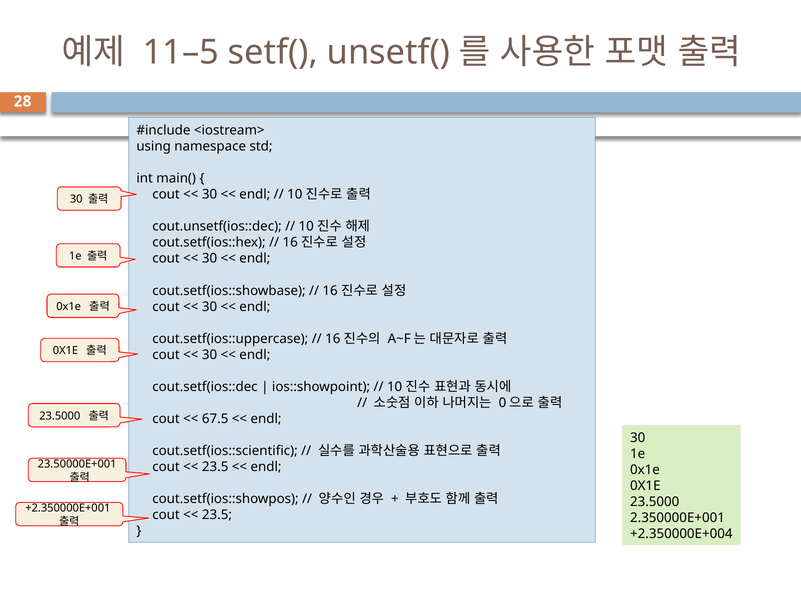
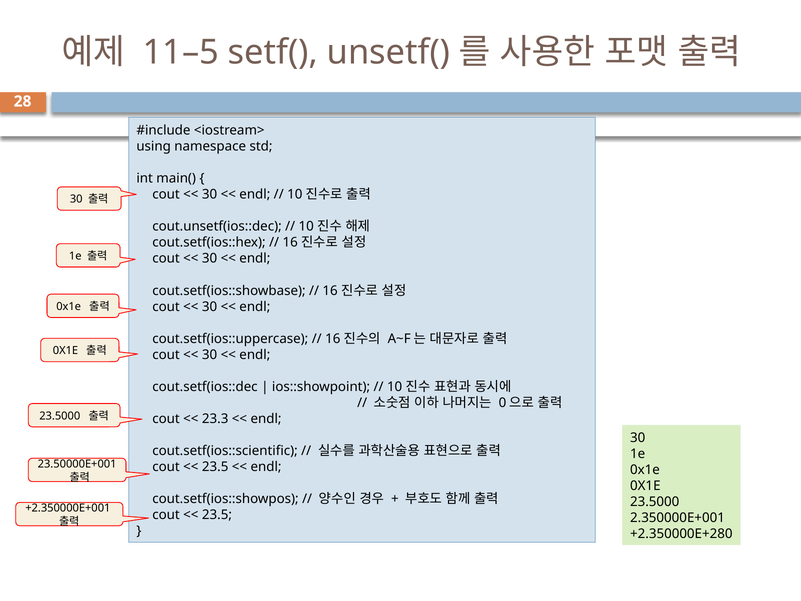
67.5: 67.5 -> 23.3 (215, 419)
+2.350000E+004: +2.350000E+004 -> +2.350000E+280 (681, 534)
